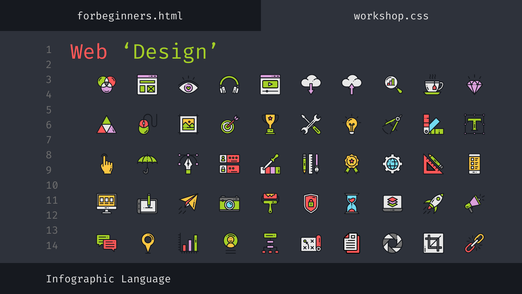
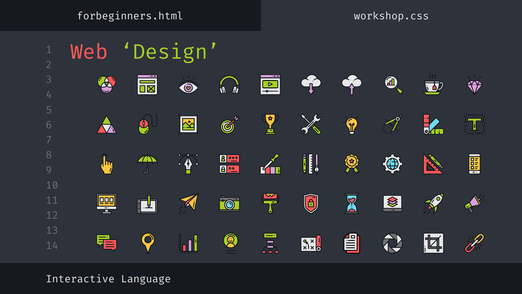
Infographic: Infographic -> Interactive (80, 279)
